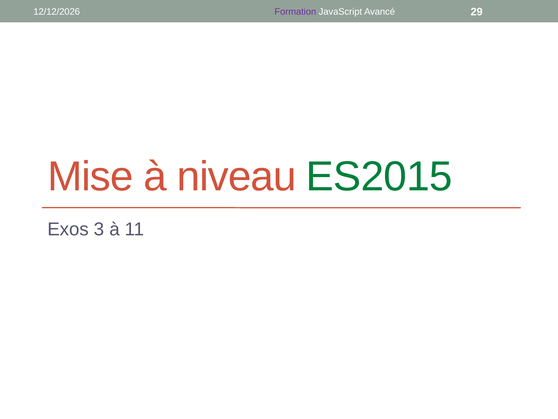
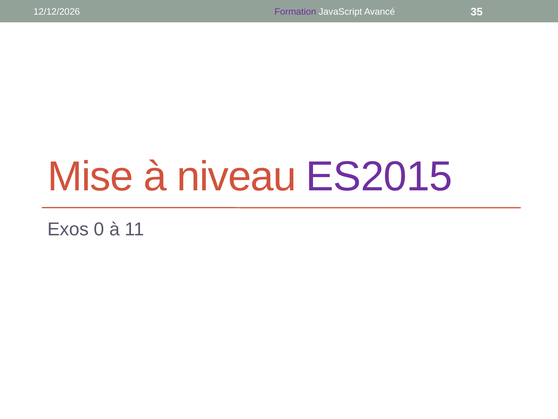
29: 29 -> 35 (477, 12)
ES2015 colour: green -> purple (379, 176)
3: 3 -> 0 (99, 229)
